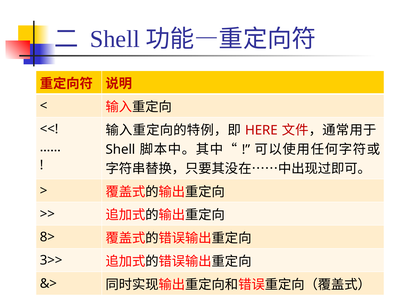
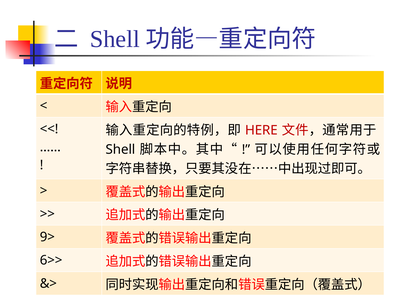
8>: 8> -> 9> (47, 237)
3>>: 3>> -> 6>> (51, 261)
